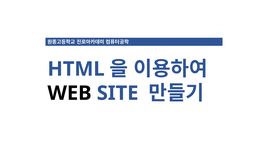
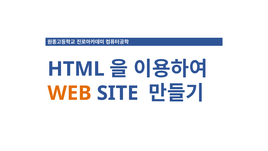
WEB colour: black -> orange (69, 93)
